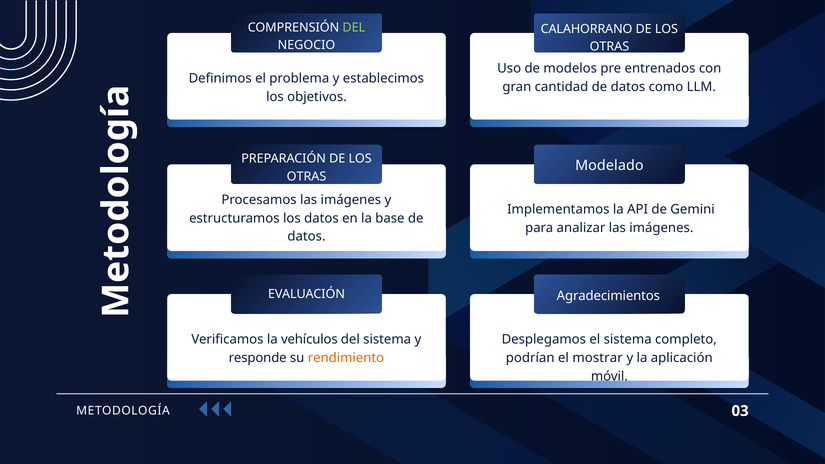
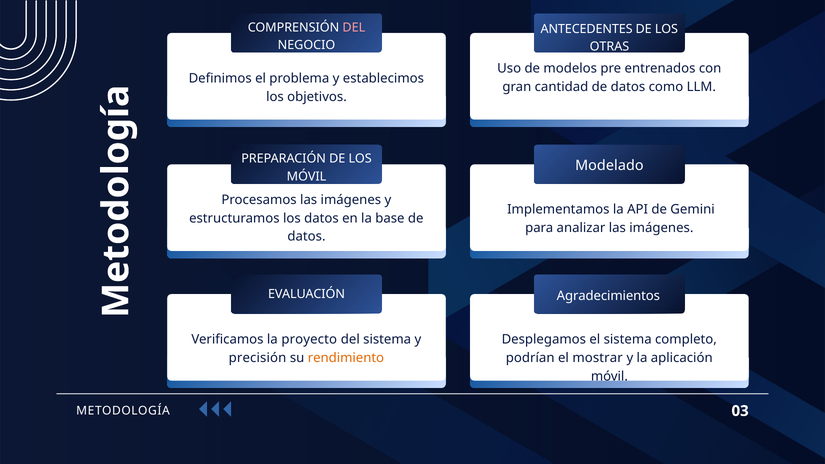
DEL colour: light green -> pink (354, 27)
CALAHORRANO: CALAHORRANO -> ANTECEDENTES (587, 29)
OTRAS: OTRAS -> MÓVIL (307, 176)
vehículos: vehículos -> proyecto (309, 339)
responde: responde -> precisión (258, 358)
